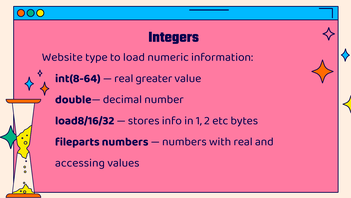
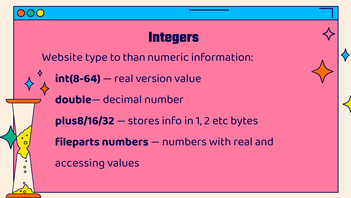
load: load -> than (134, 57)
greater: greater -> version (154, 78)
load8/16/32: load8/16/32 -> plus8/16/32 (85, 120)
